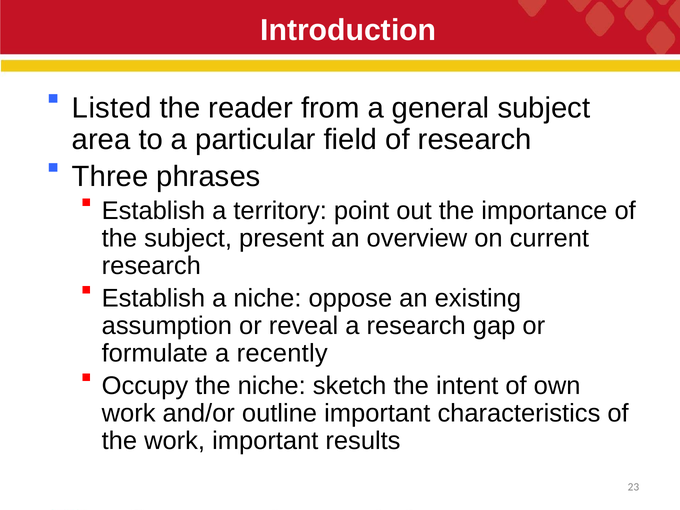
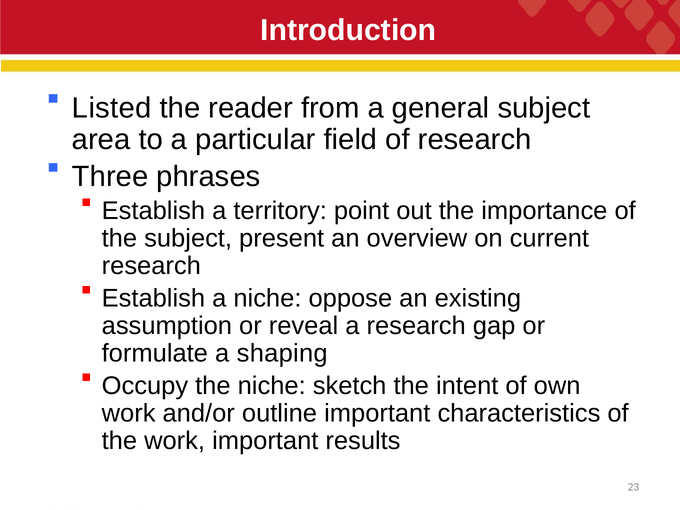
recently: recently -> shaping (282, 353)
